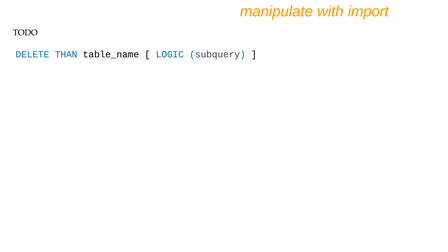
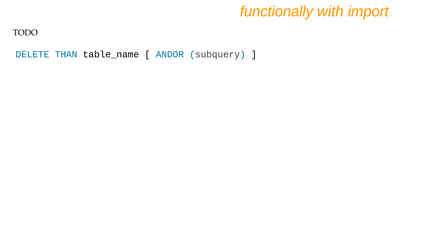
manipulate: manipulate -> functionally (277, 12)
LOGIC: LOGIC -> ANDOR (170, 54)
